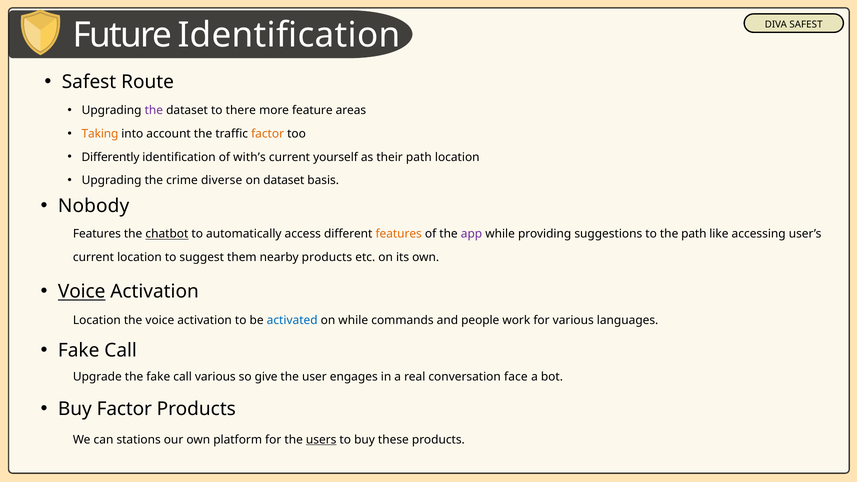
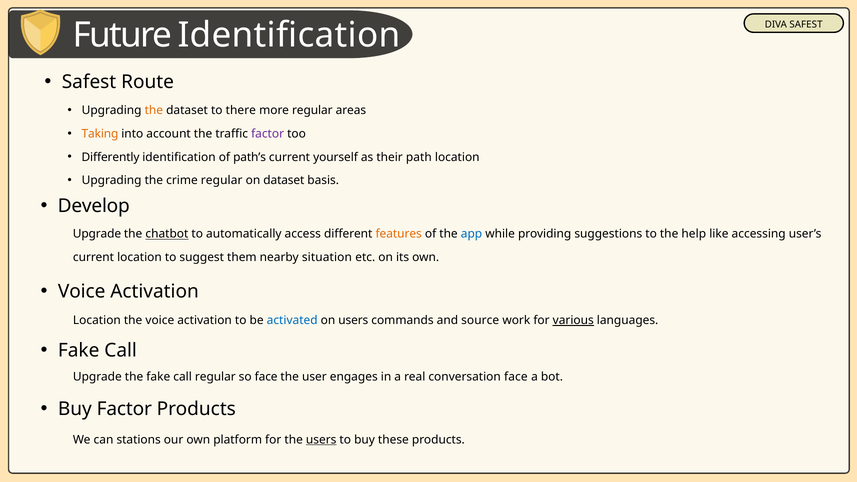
the colour: purple -> orange (154, 111)
more feature: feature -> regular (312, 111)
factor colour: orange -> purple (268, 134)
with’s: with’s -> path’s (250, 157)
crime diverse: diverse -> regular (222, 181)
Nobody: Nobody -> Develop (94, 206)
Features: Features -> Upgrade (97, 234)
app colour: purple -> blue (472, 234)
the path: path -> help (694, 234)
nearby products: products -> situation (327, 257)
Voice underline: present -> none (82, 292)
on while: while -> users (353, 320)
people: people -> source (480, 320)
various underline: none -> present (573, 320)
call various: various -> regular (215, 377)
so give: give -> face (266, 377)
